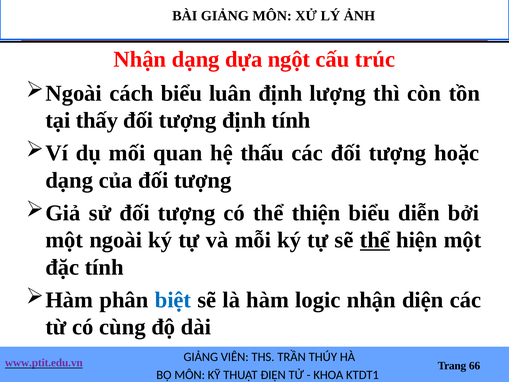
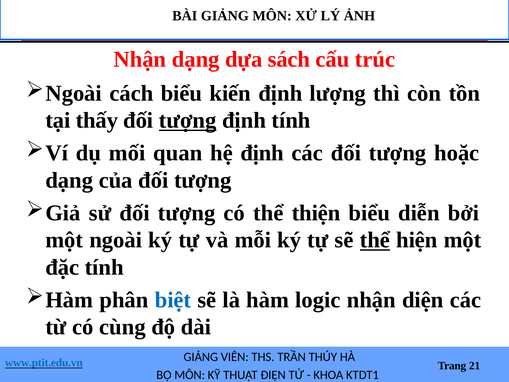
ngột: ngột -> sách (289, 59)
luân: luân -> kiến (230, 93)
tượng underline: none -> present (188, 120)
hệ thấu: thấu -> định (262, 153)
www.ptit.edu.vn colour: purple -> blue (44, 363)
66: 66 -> 21 (475, 366)
